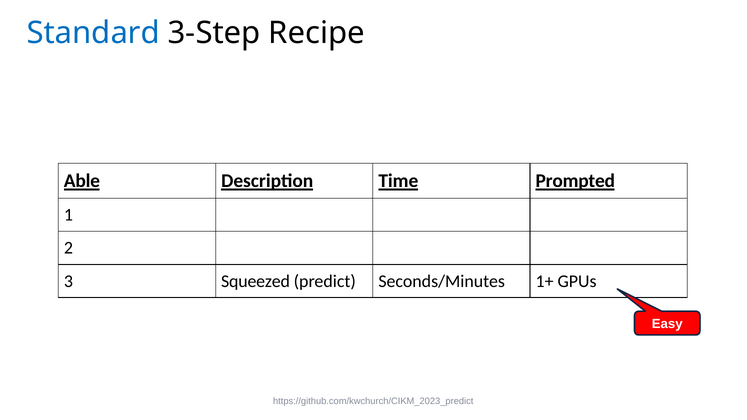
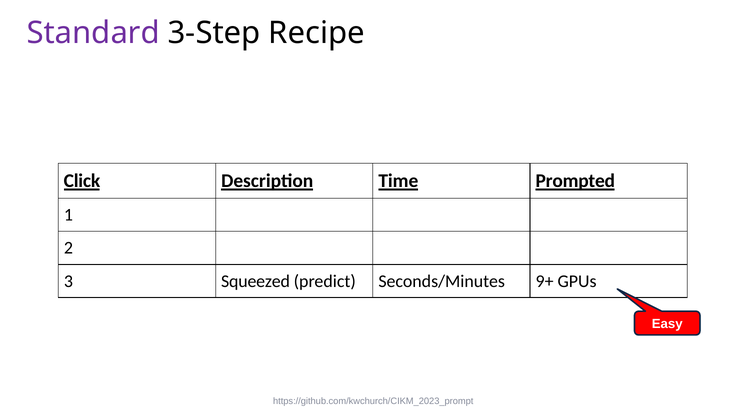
Standard colour: blue -> purple (93, 33)
Able: Able -> Click (82, 181)
1+: 1+ -> 9+ (545, 281)
https://github.com/kwchurch/CIKM_2023_predict: https://github.com/kwchurch/CIKM_2023_predict -> https://github.com/kwchurch/CIKM_2023_prompt (373, 401)
